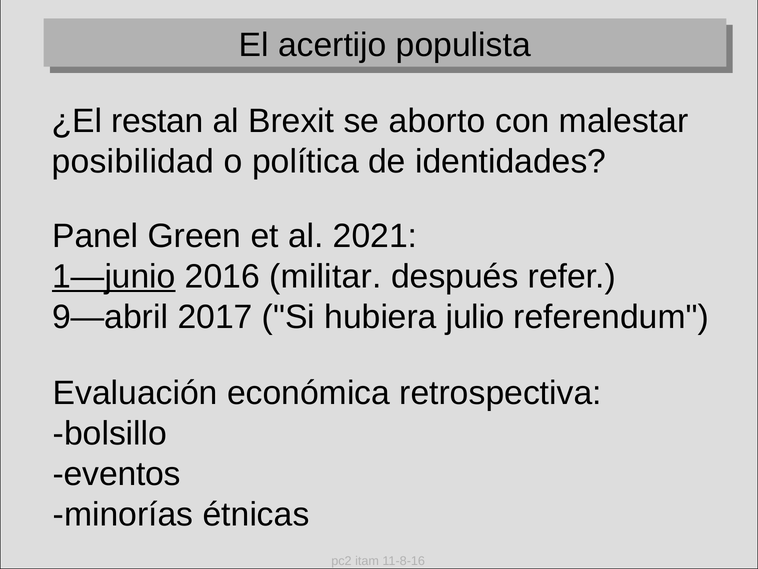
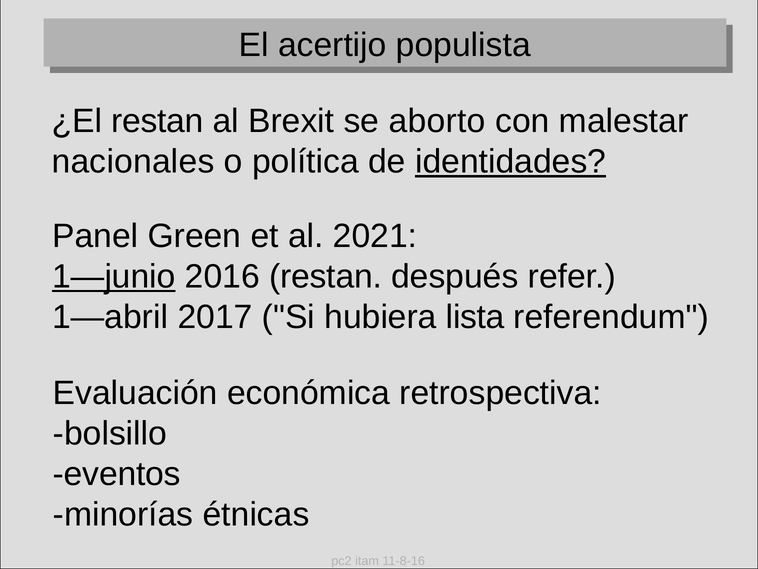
posibilidad: posibilidad -> nacionales (133, 162)
identidades underline: none -> present (511, 162)
2016 militar: militar -> restan (326, 276)
9—abril: 9—abril -> 1—abril (110, 317)
julio: julio -> lista (475, 317)
